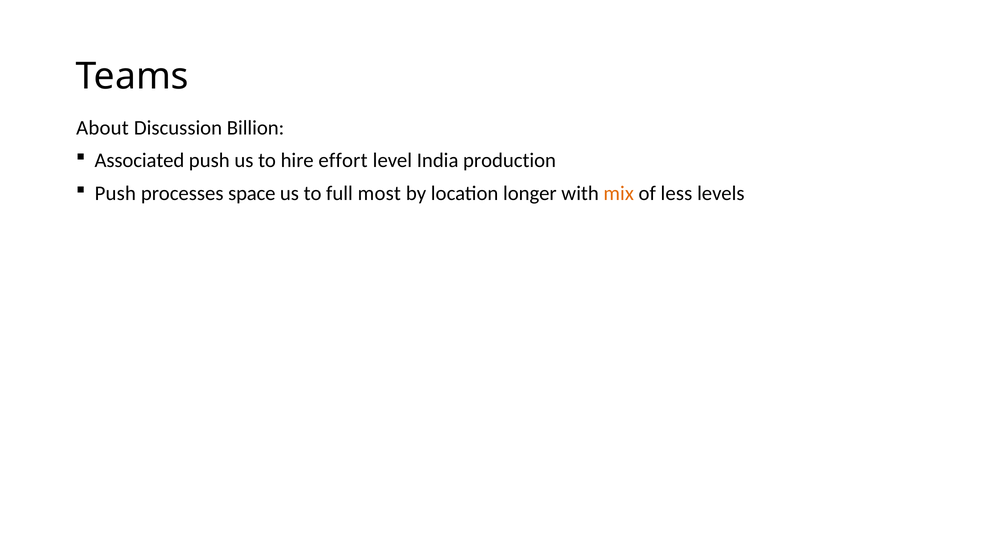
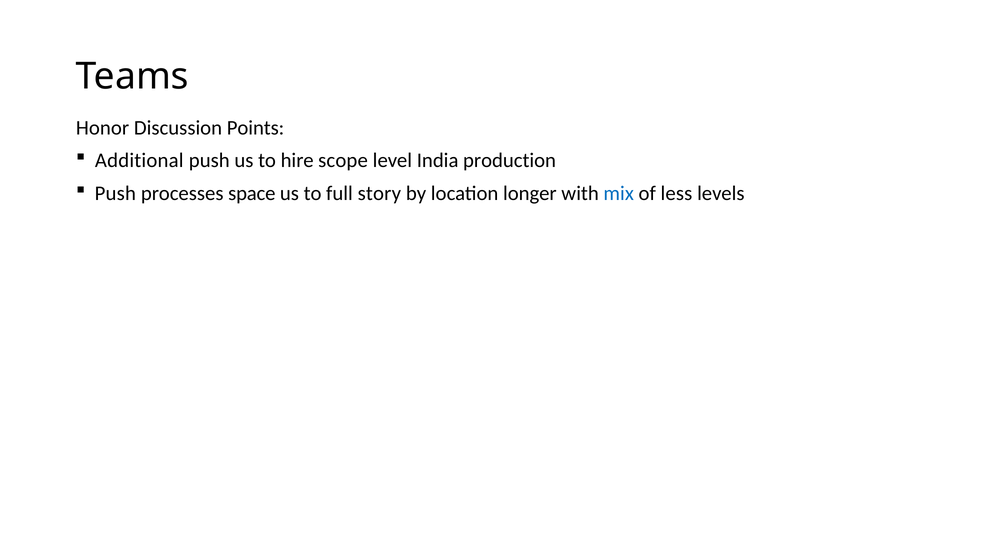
About: About -> Honor (103, 128)
Billion: Billion -> Points (256, 128)
Associated: Associated -> Additional (139, 161)
effort: effort -> scope (343, 161)
most: most -> story (379, 194)
mix colour: orange -> blue (619, 194)
